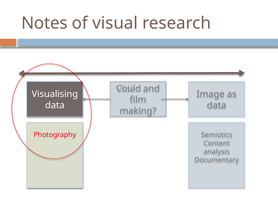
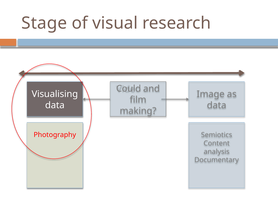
Notes: Notes -> Stage (44, 23)
